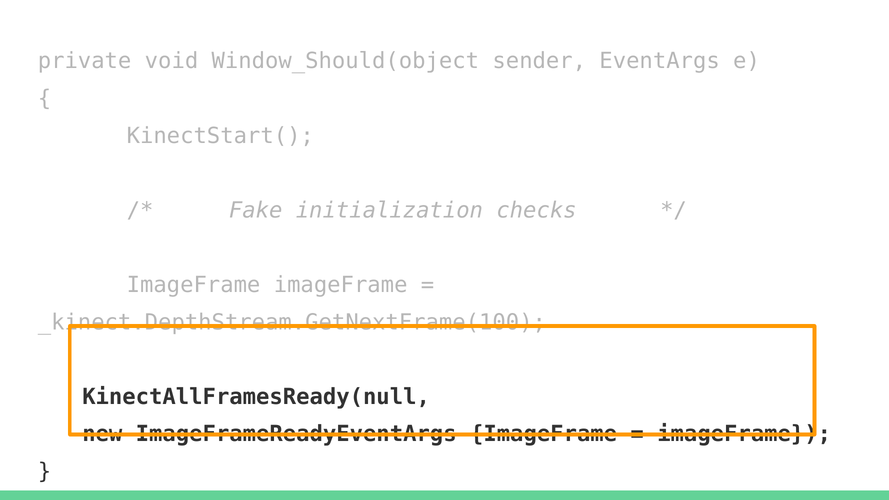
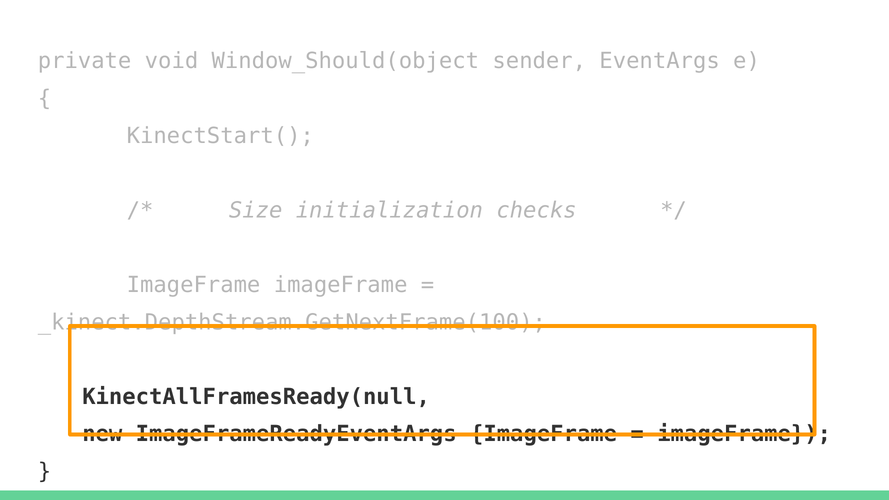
Fake: Fake -> Size (256, 210)
